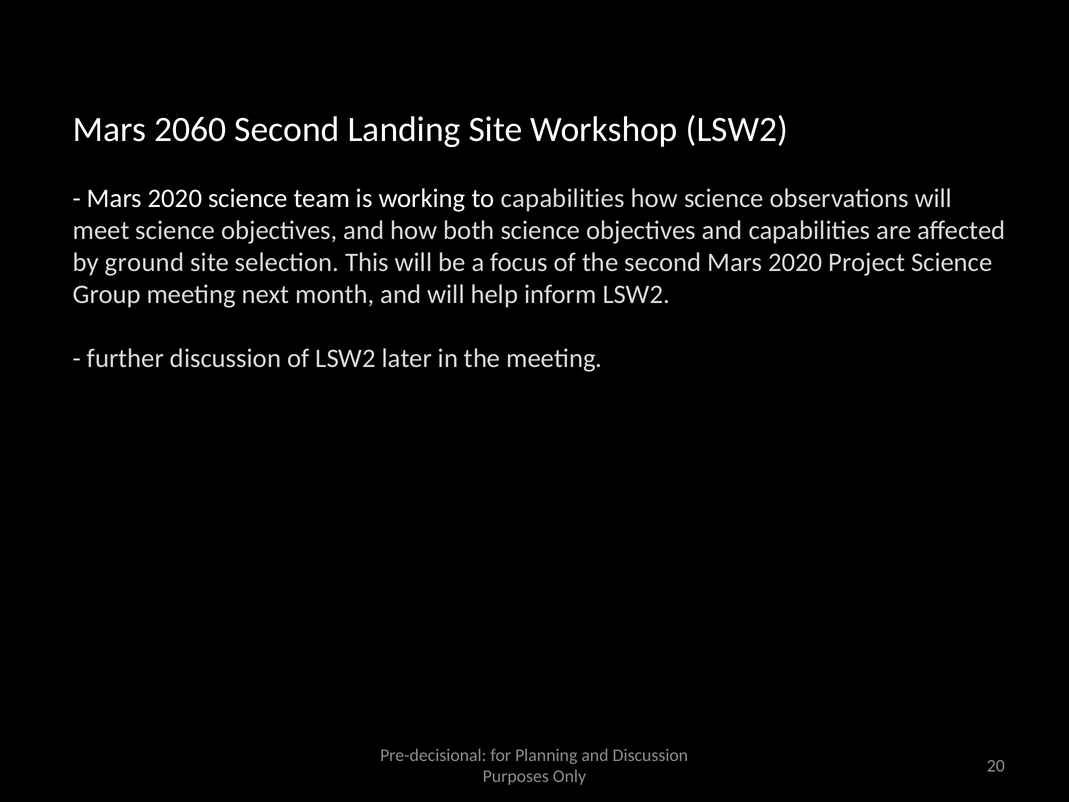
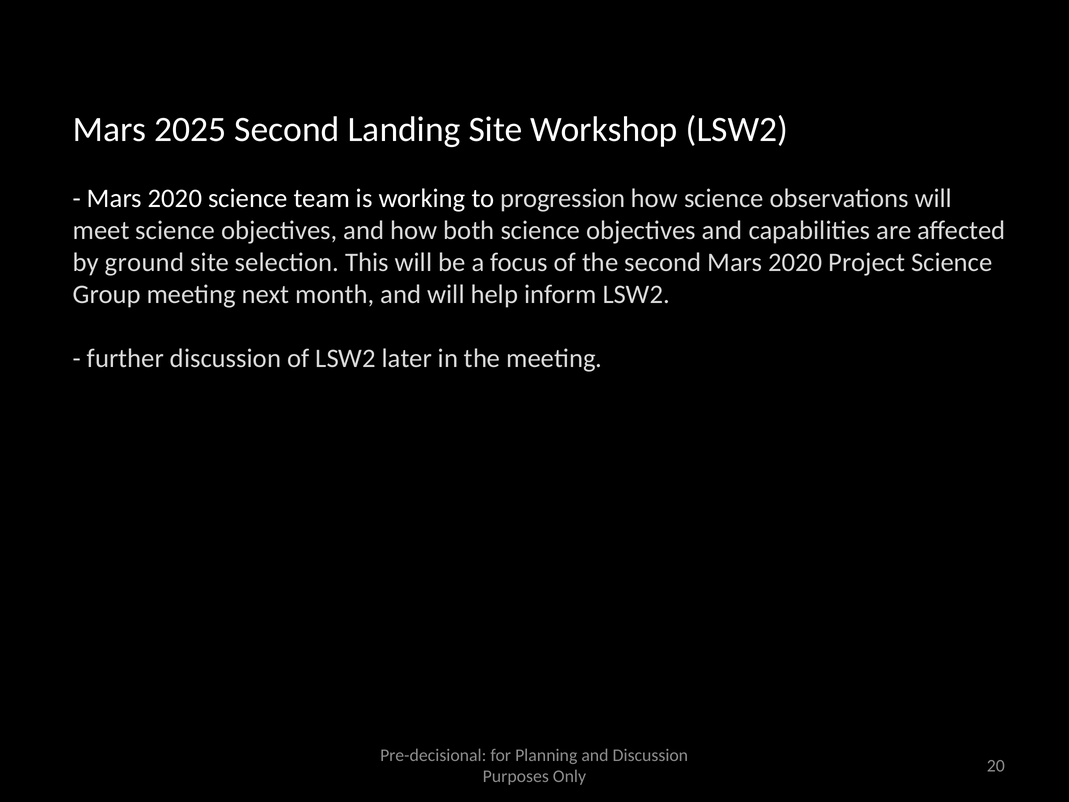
2060: 2060 -> 2025 (190, 129)
to capabilities: capabilities -> progression (563, 198)
